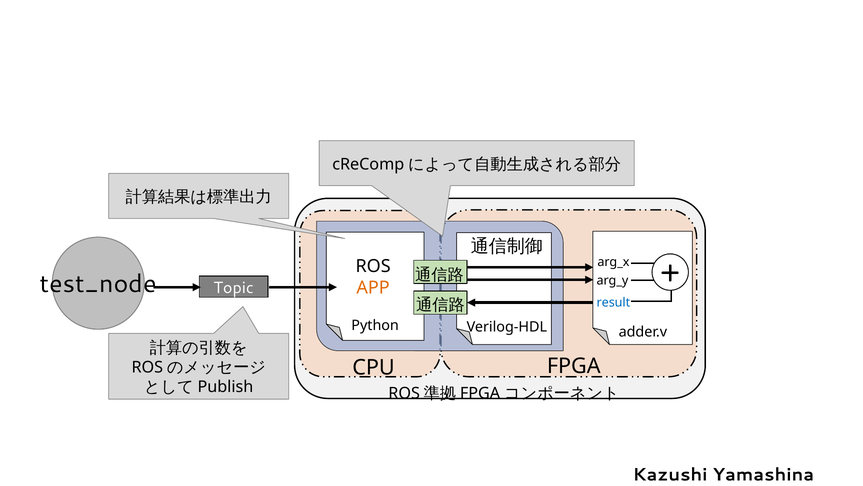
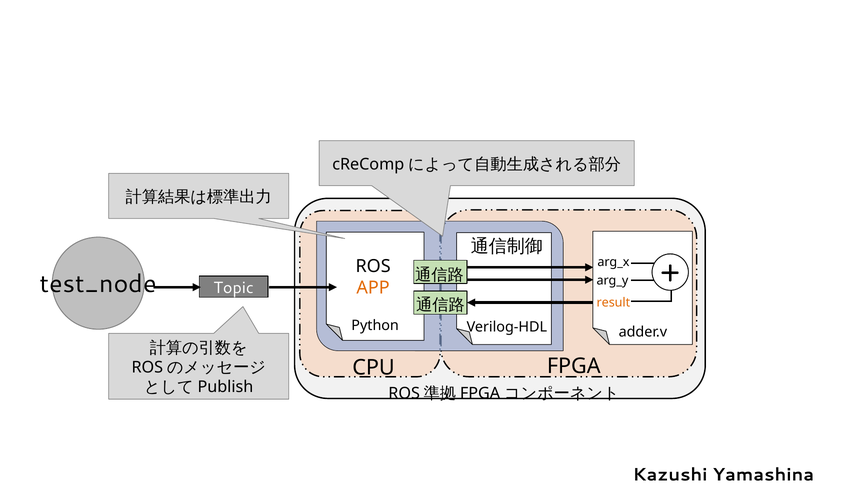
result colour: blue -> orange (613, 302)
